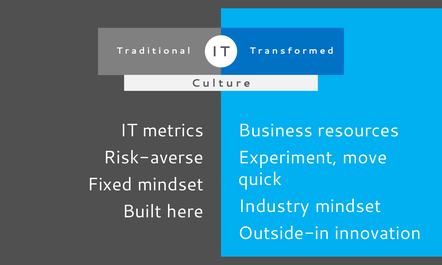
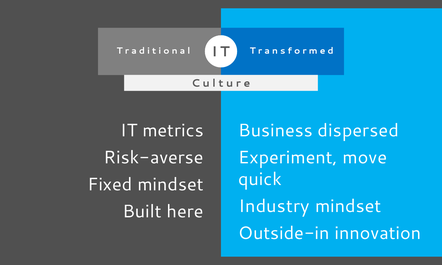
resources: resources -> dispersed (358, 131)
